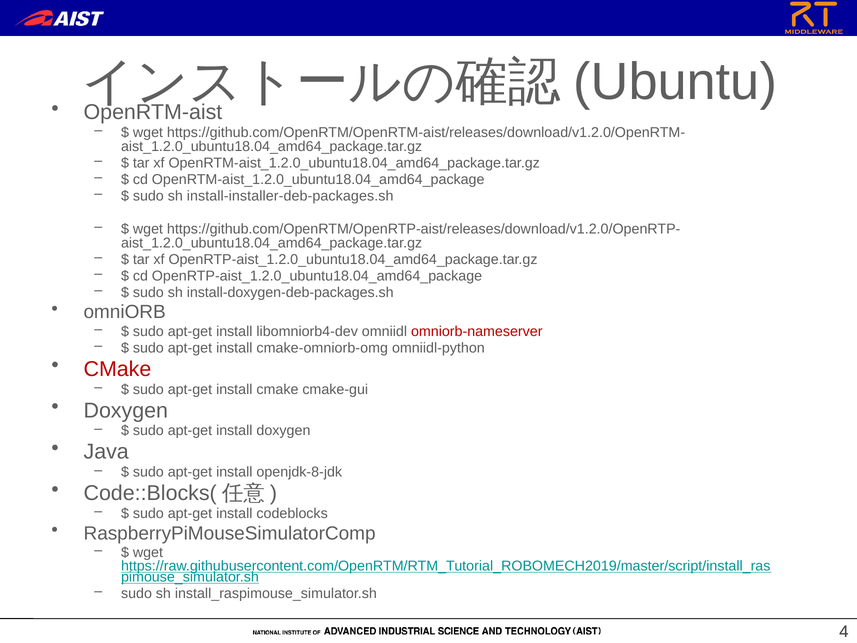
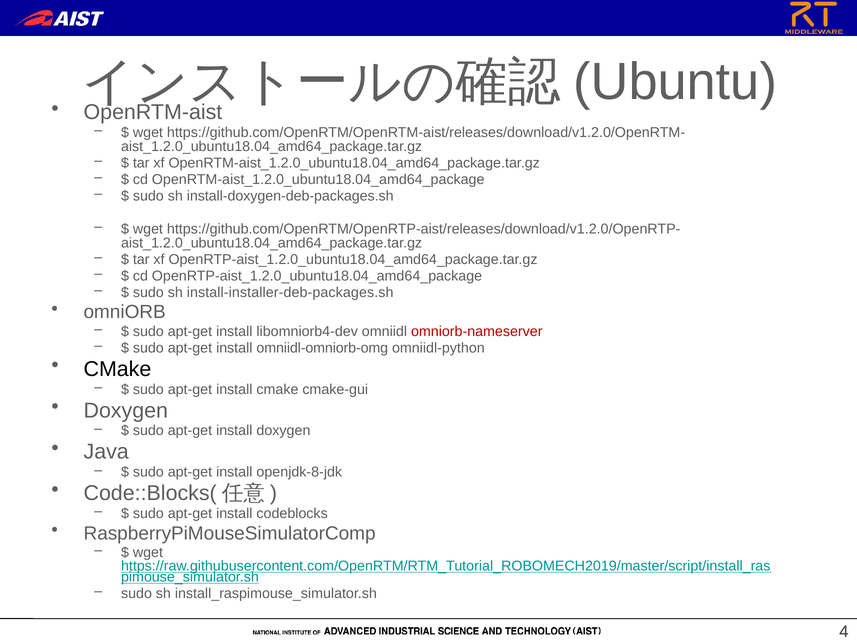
install-installer-deb-packages.sh: install-installer-deb-packages.sh -> install-doxygen-deb-packages.sh (290, 196)
install-doxygen-deb-packages.sh: install-doxygen-deb-packages.sh -> install-installer-deb-packages.sh (290, 293)
cmake-omniorb-omg: cmake-omniorb-omg -> omniidl-omniorb-omg (322, 348)
CMake colour: red -> black (117, 369)
